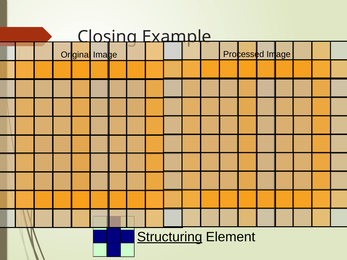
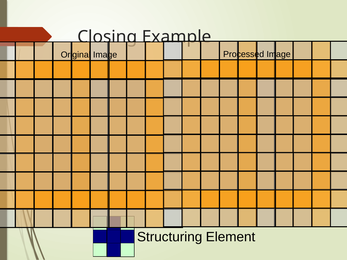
Structuring underline: present -> none (170, 237)
